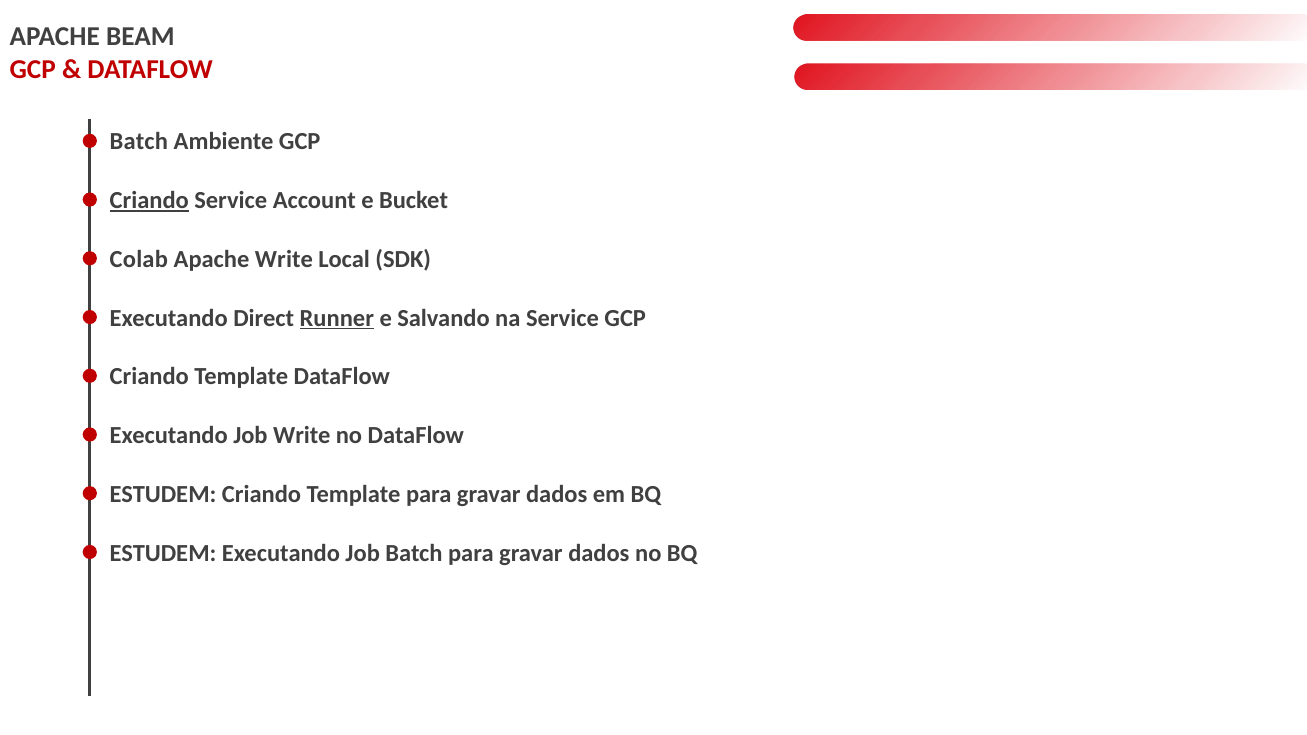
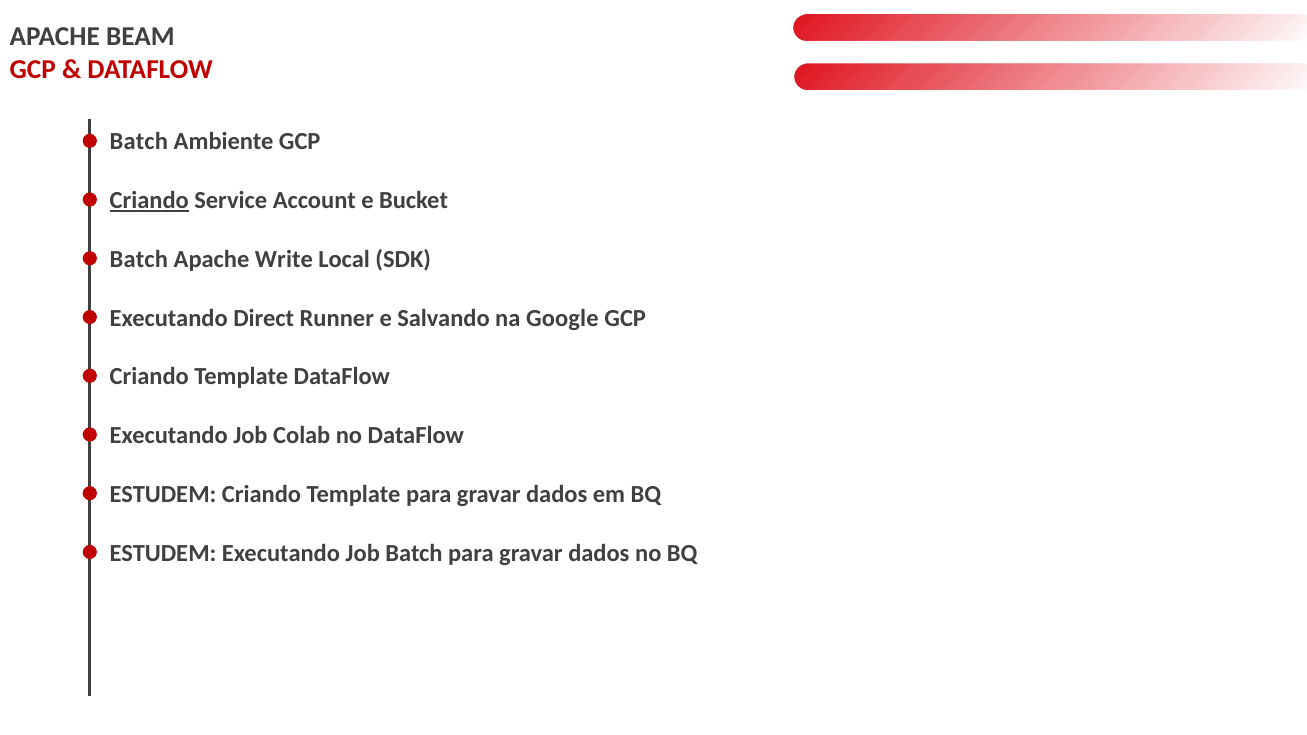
Colab: Colab -> Batch (139, 259)
Runner underline: present -> none (337, 318)
na Service: Service -> Google (562, 318)
Job Write: Write -> Colab (302, 436)
